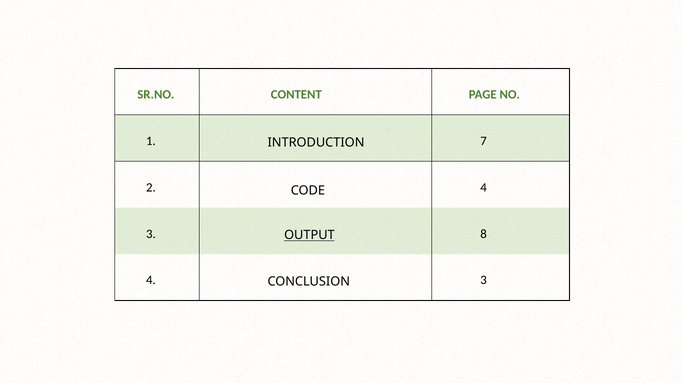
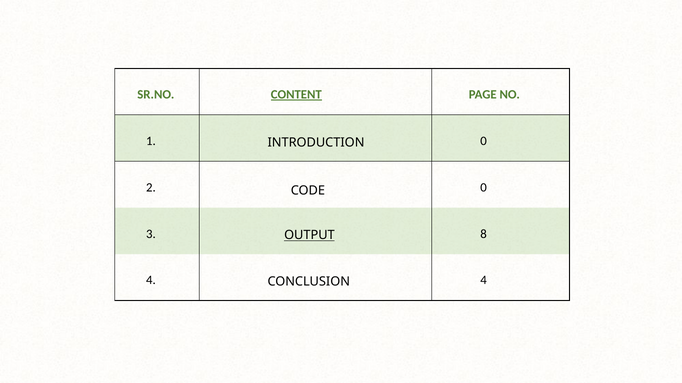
CONTENT underline: none -> present (296, 95)
INTRODUCTION 7: 7 -> 0 (484, 141)
CODE 4: 4 -> 0 (484, 188)
CONCLUSION 3: 3 -> 4 (484, 281)
